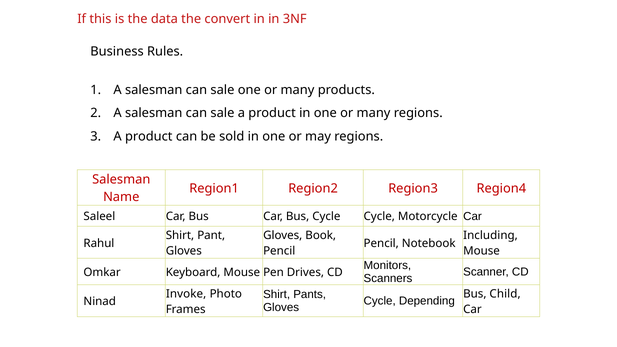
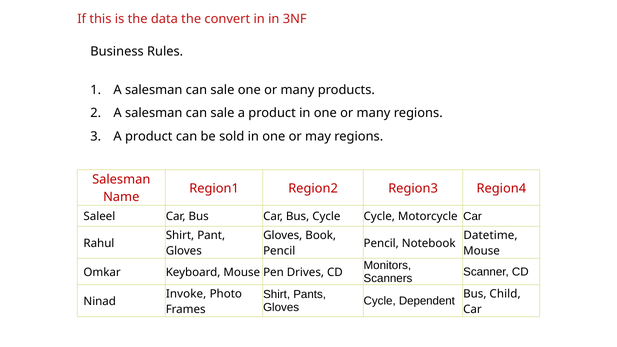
Including: Including -> Datetime (490, 235)
Depending: Depending -> Dependent (427, 301)
